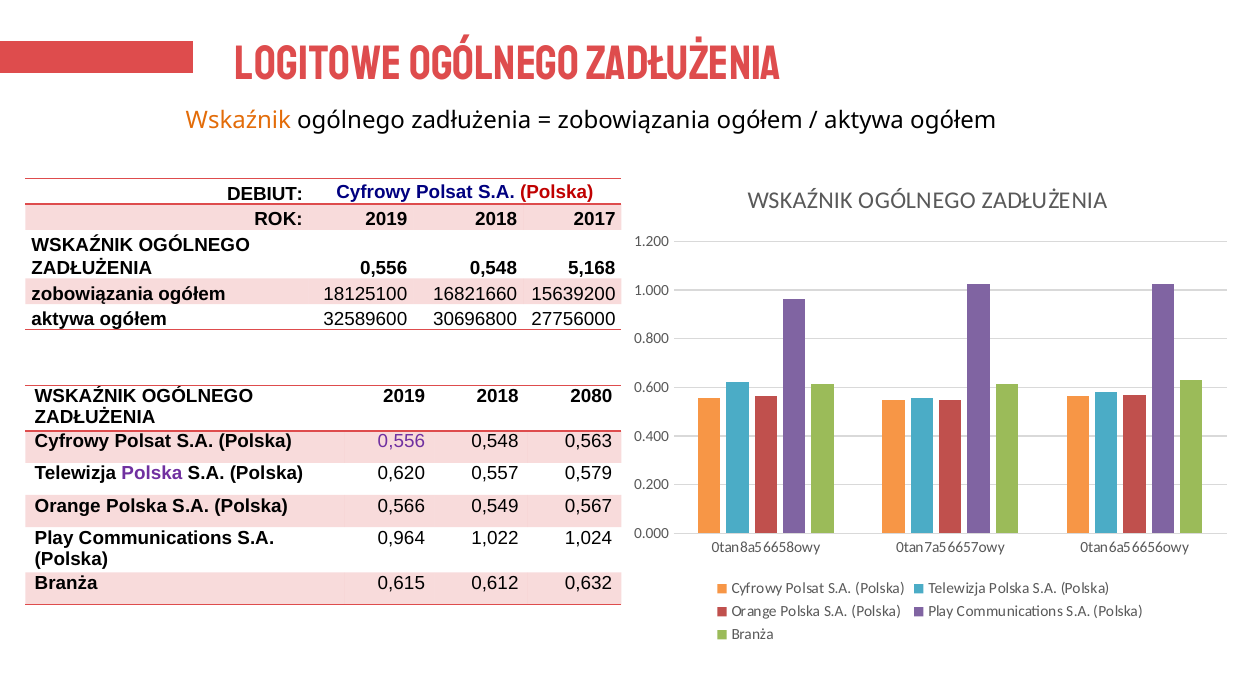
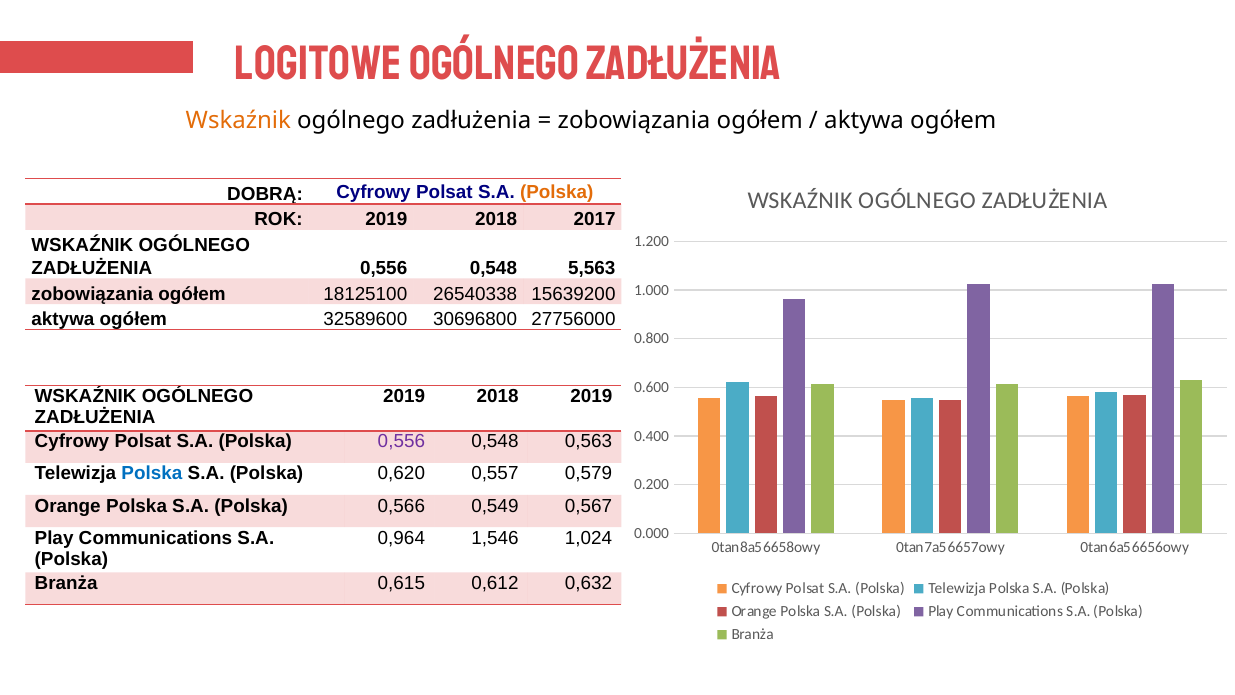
DEBIUT: DEBIUT -> DOBRĄ (265, 194)
Polska colour: red -> orange (557, 192)
5,168: 5,168 -> 5,563 (592, 268)
16821660: 16821660 -> 26540338 (475, 294)
2018 2080: 2080 -> 2019 (591, 396)
Polska colour: purple -> blue (152, 474)
1,022: 1,022 -> 1,546 (495, 538)
